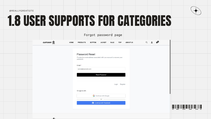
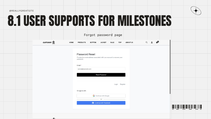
1.8: 1.8 -> 8.1 (14, 22)
CATEGORIES: CATEGORIES -> MILESTONES (145, 22)
